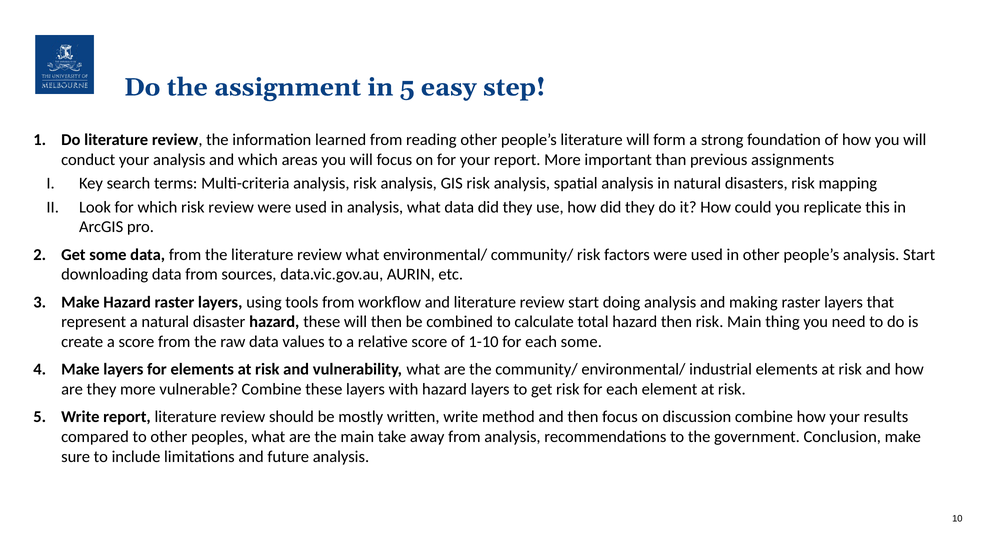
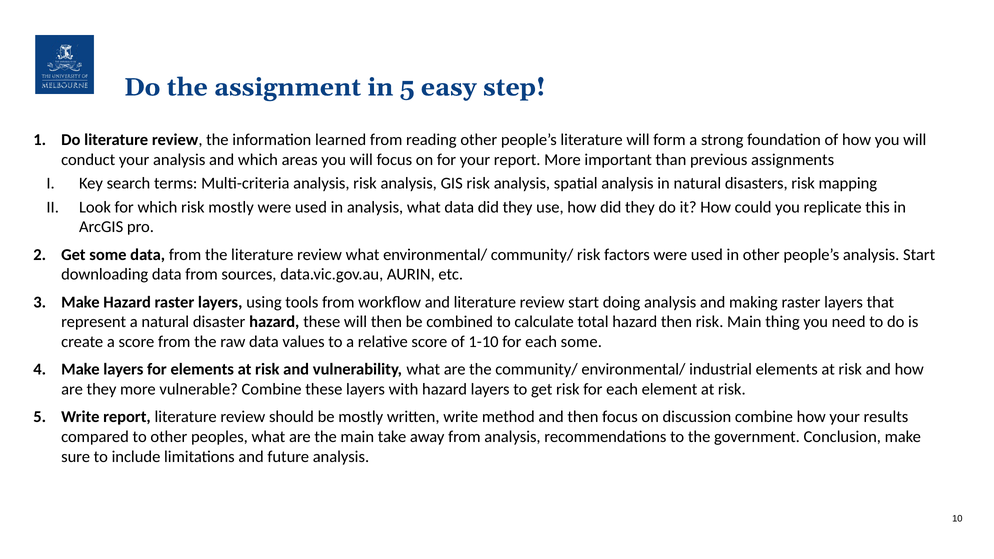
risk review: review -> mostly (231, 207)
